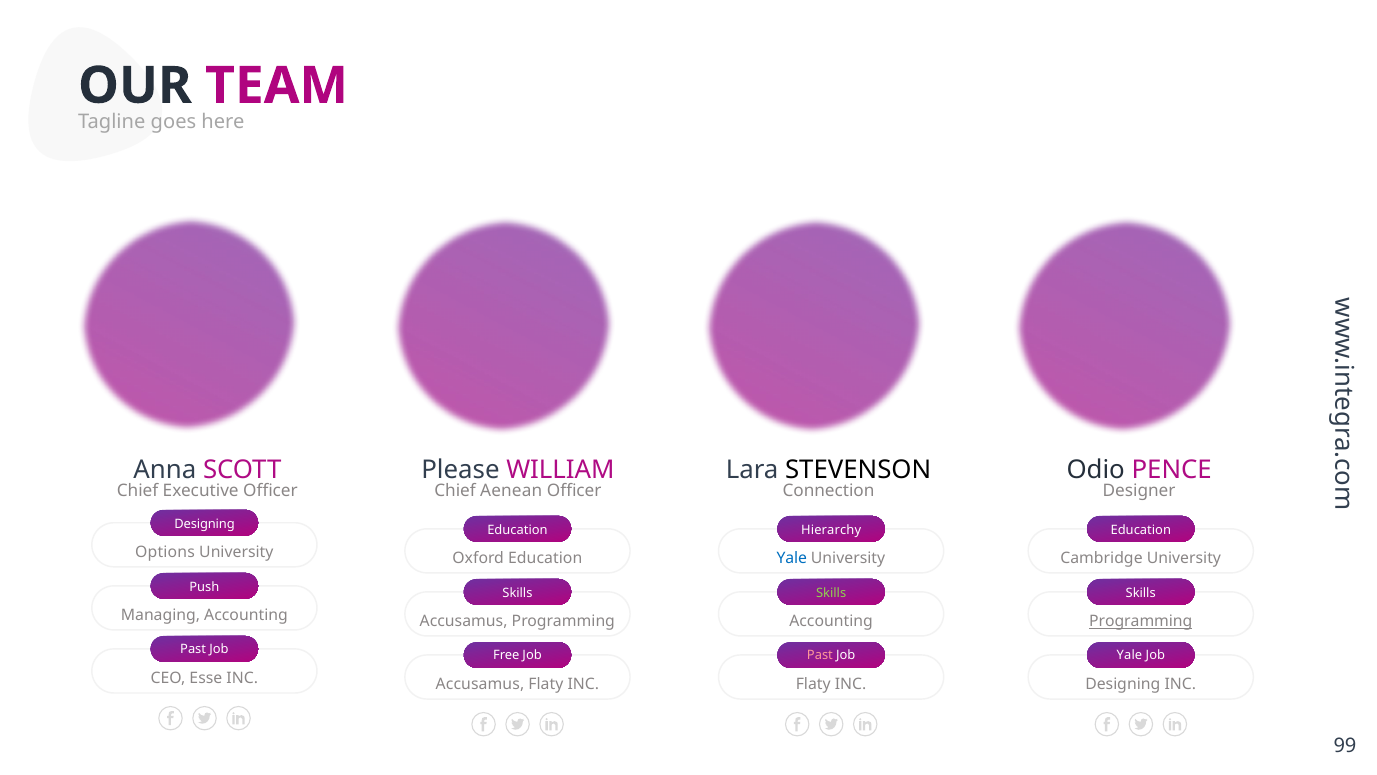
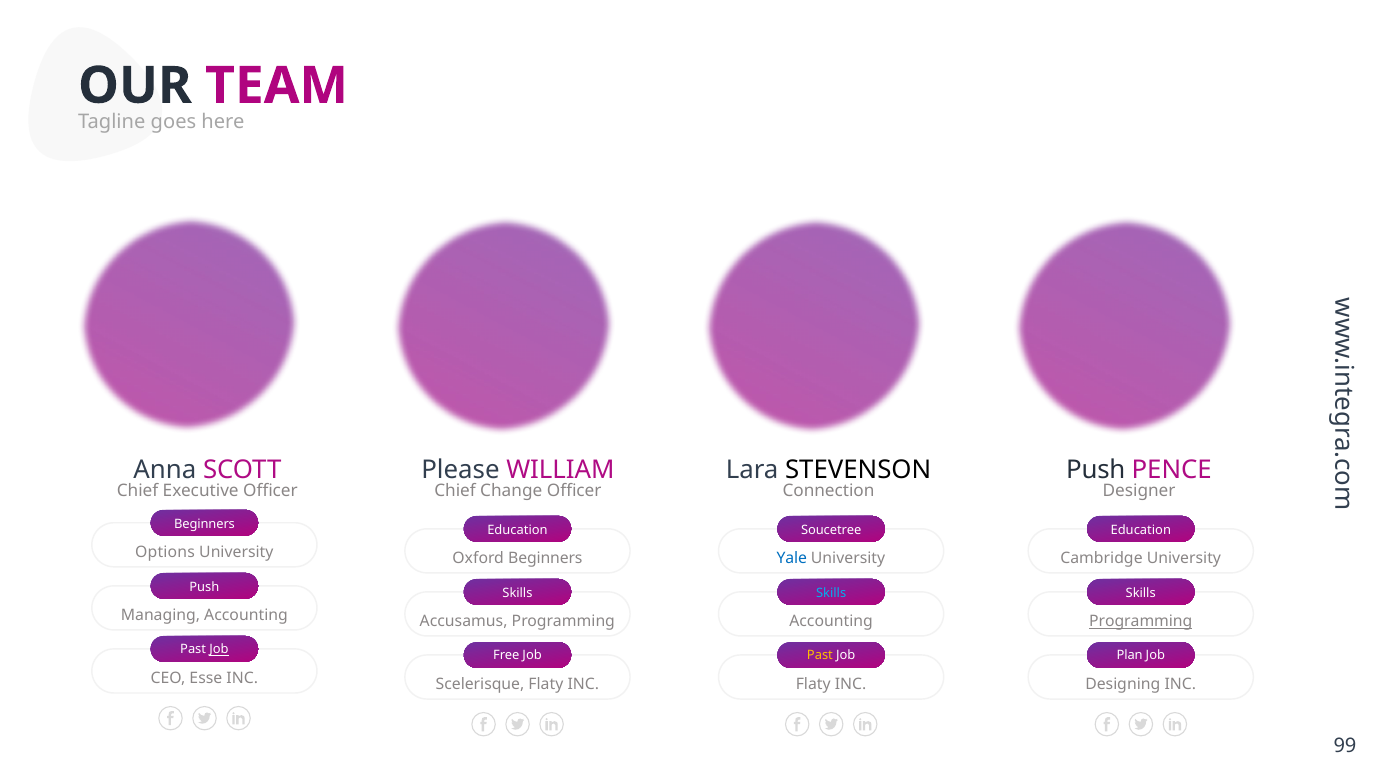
Odio: Odio -> Push (1096, 470)
Aenean: Aenean -> Change (511, 491)
Designing: Designing -> Beginners (205, 524)
Hierarchy: Hierarchy -> Soucetree (831, 530)
Oxford Education: Education -> Beginners (545, 558)
Skills colour: light green -> light blue (831, 593)
Job underline: none -> present (219, 649)
Past colour: pink -> yellow (820, 655)
Yale: Yale -> Plan (1130, 655)
Accusamus: Accusamus -> Scelerisque (480, 683)
